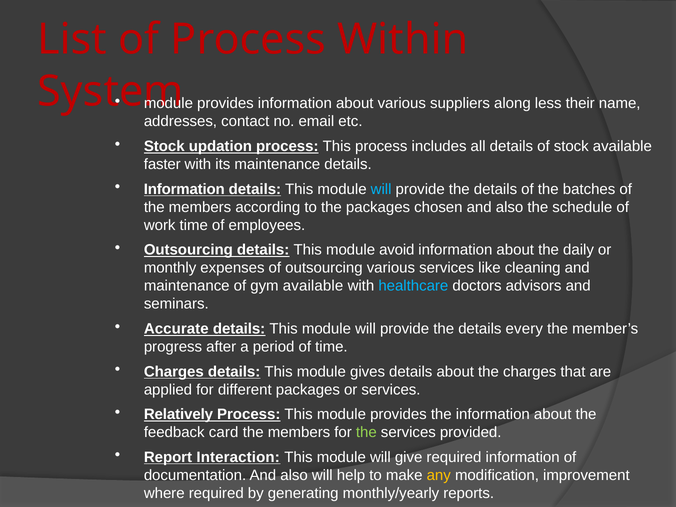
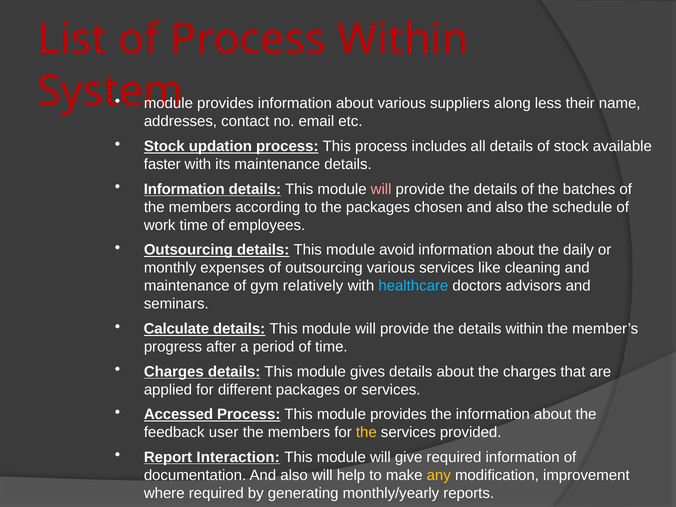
will colour: light blue -> pink (381, 189)
gym available: available -> relatively (313, 286)
Accurate: Accurate -> Calculate (176, 329)
details every: every -> within (524, 329)
Relatively: Relatively -> Accessed (178, 414)
card: card -> user (224, 432)
the colour: light green -> yellow (366, 432)
